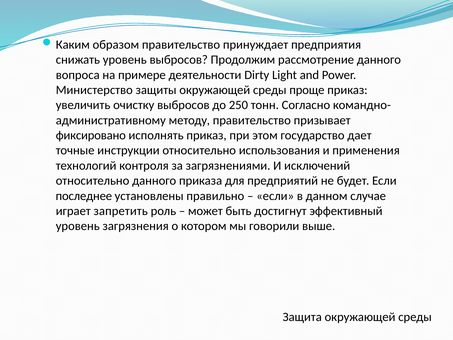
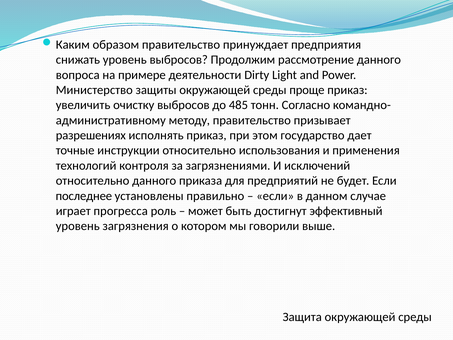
250: 250 -> 485 (238, 105)
фиксировано: фиксировано -> разрешениях (91, 135)
запретить: запретить -> прогресса (121, 211)
